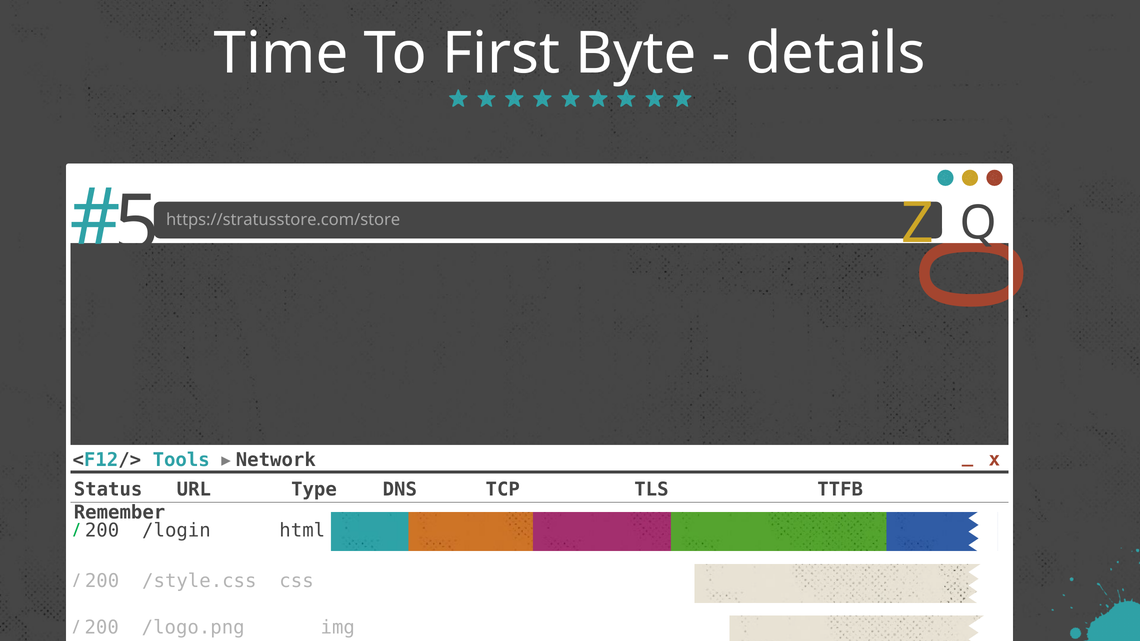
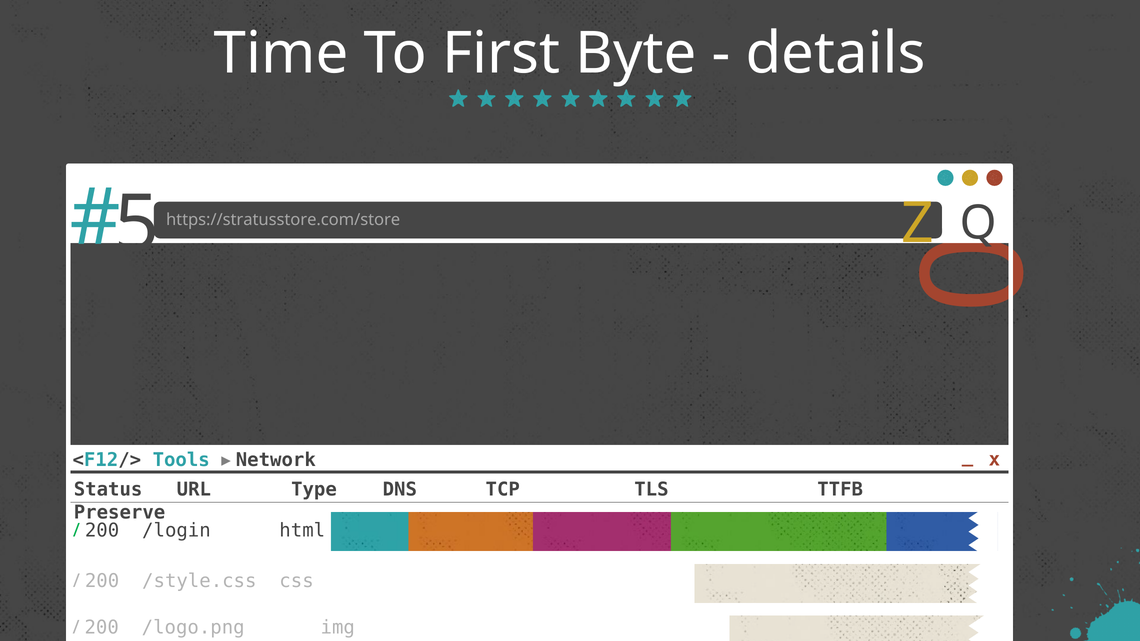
Remember: Remember -> Preserve (120, 513)
